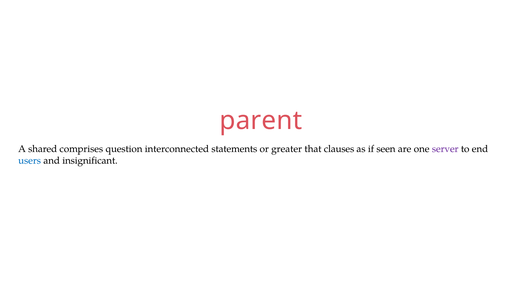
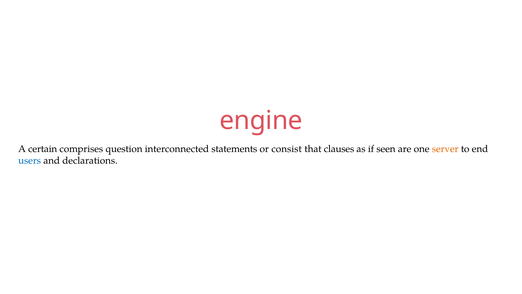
parent: parent -> engine (261, 121)
shared: shared -> certain (43, 149)
greater: greater -> consist (287, 149)
server colour: purple -> orange (445, 149)
insignificant: insignificant -> declarations (90, 161)
